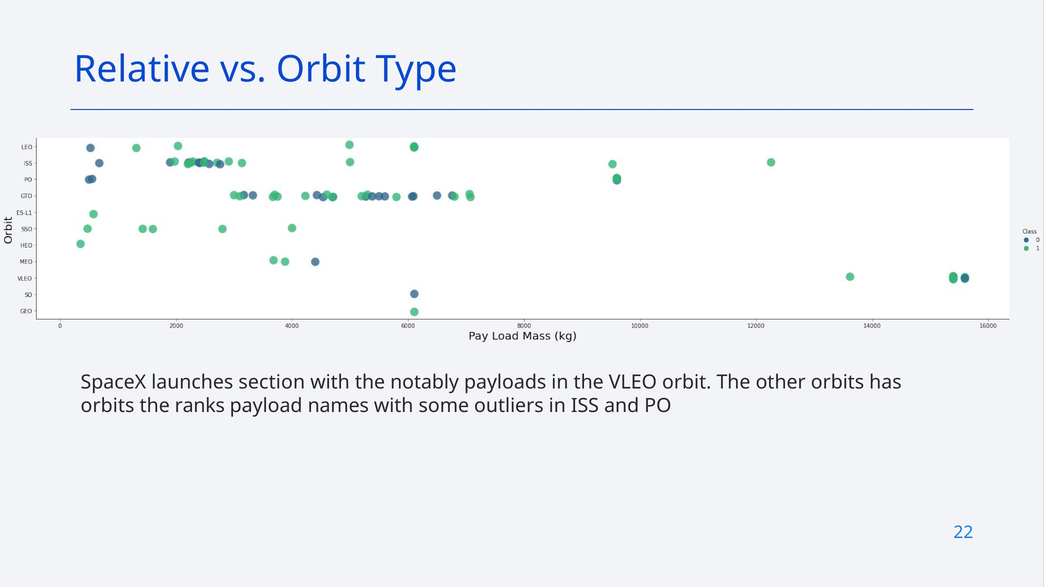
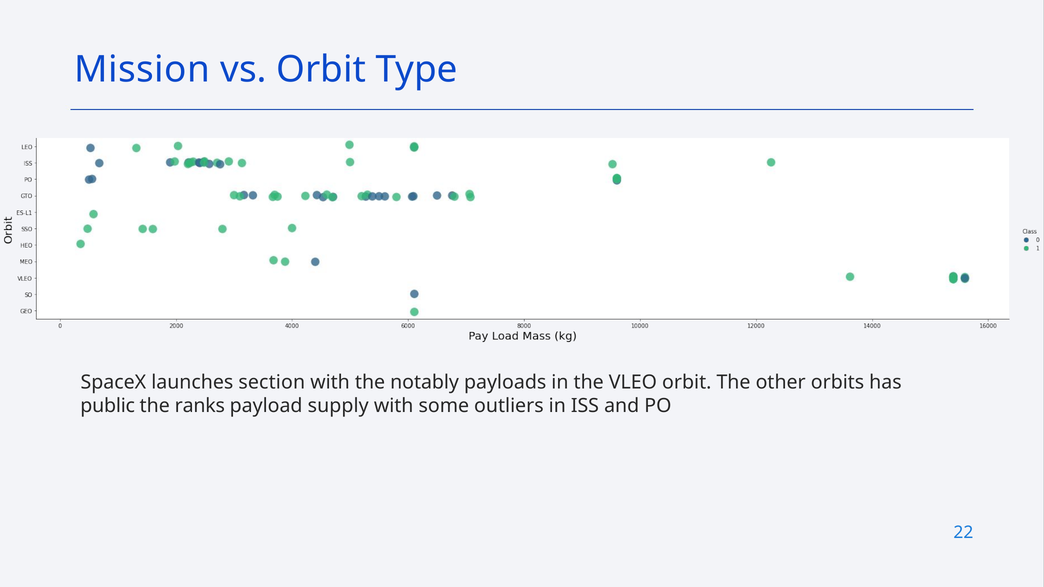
Relative: Relative -> Mission (142, 70)
orbits: orbits -> public (108, 406)
names: names -> supply (338, 406)
